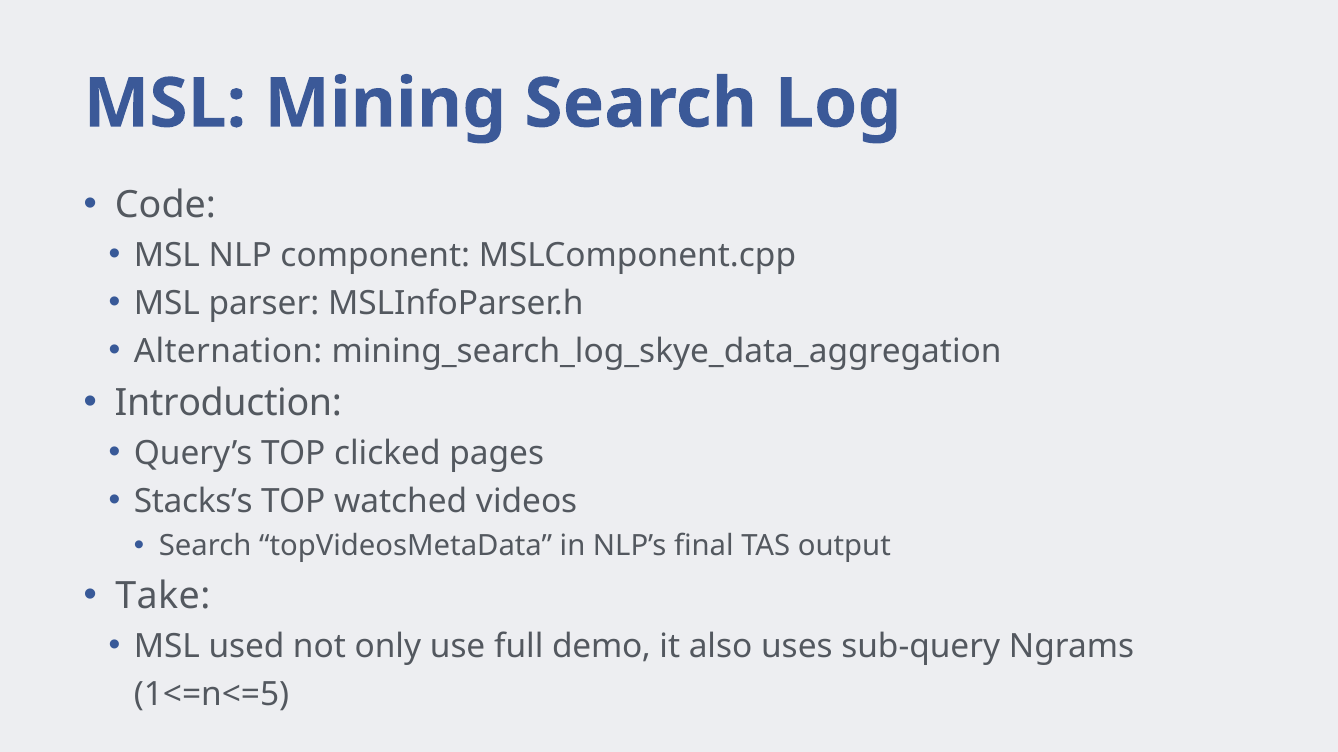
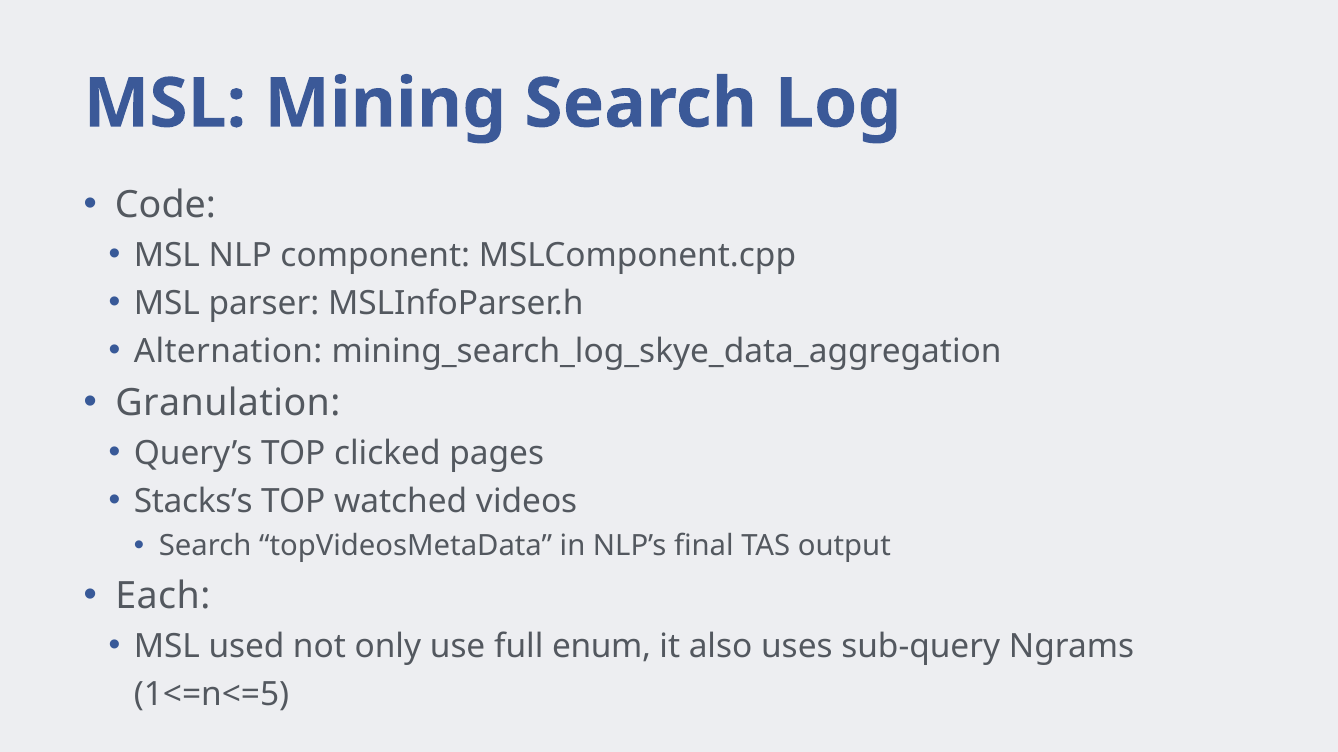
Introduction: Introduction -> Granulation (228, 404)
Take: Take -> Each (163, 596)
demo: demo -> enum (602, 647)
